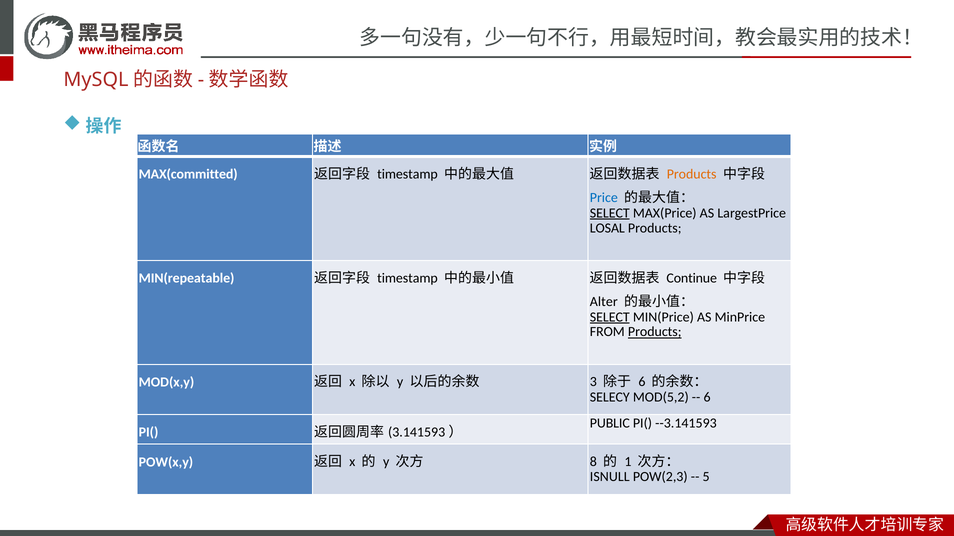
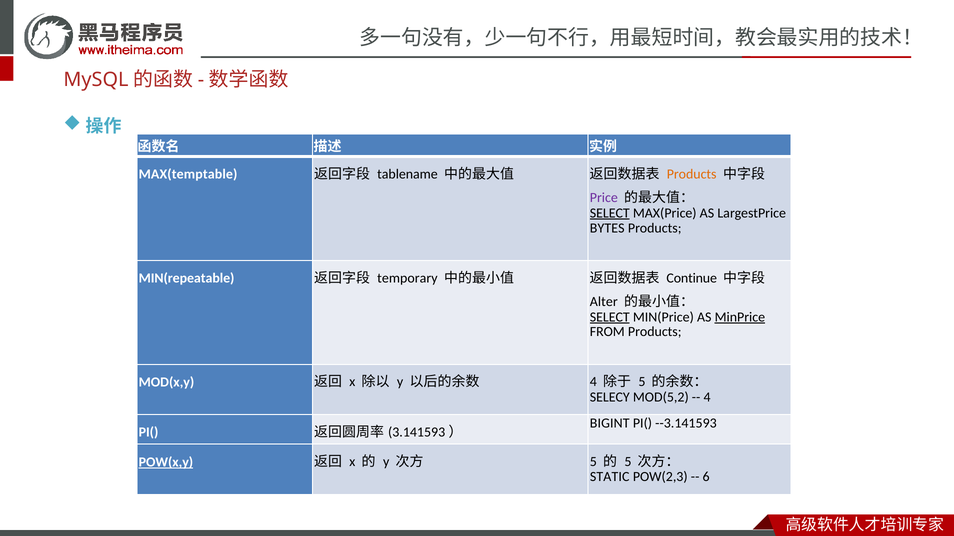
MAX(committed: MAX(committed -> MAX(temptable (188, 175)
timestamp: timestamp -> tablename (407, 174)
Price colour: blue -> purple (604, 198)
LOSAL: LOSAL -> BYTES (607, 228)
timestamp: timestamp -> temporary (407, 278)
MinPrice underline: none -> present (740, 317)
Products underline: present -> none (655, 332)
3: 3 -> 4 (593, 382)
6: 6 -> 5 (642, 382)
6: 6 -> 4 (707, 398)
PUBLIC: PUBLIC -> BIGINT (610, 424)
POW(x,y underline: none -> present (166, 463)
8: 8 -> 5 (593, 462)
1: 1 -> 5 (628, 462)
ISNULL: ISNULL -> STATIC (610, 477)
5: 5 -> 6 (706, 477)
